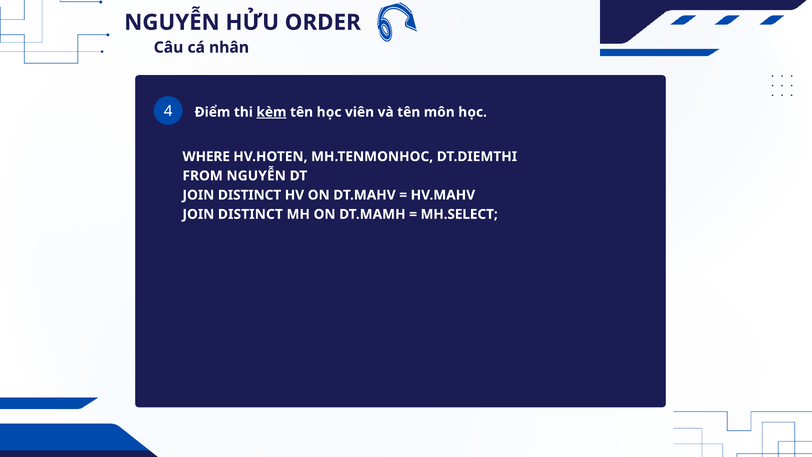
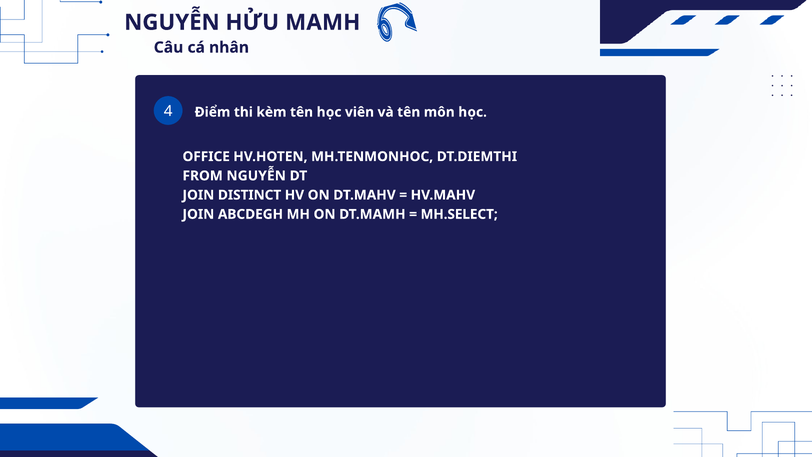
ORDER: ORDER -> MAMH (323, 22)
kèm underline: present -> none (271, 112)
WHERE: WHERE -> OFFICE (206, 157)
DISTINCT: DISTINCT -> ABCDEGH (250, 214)
